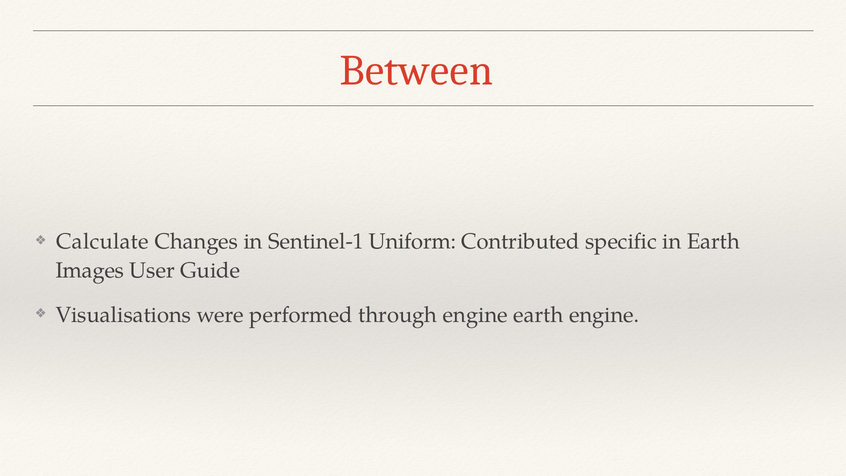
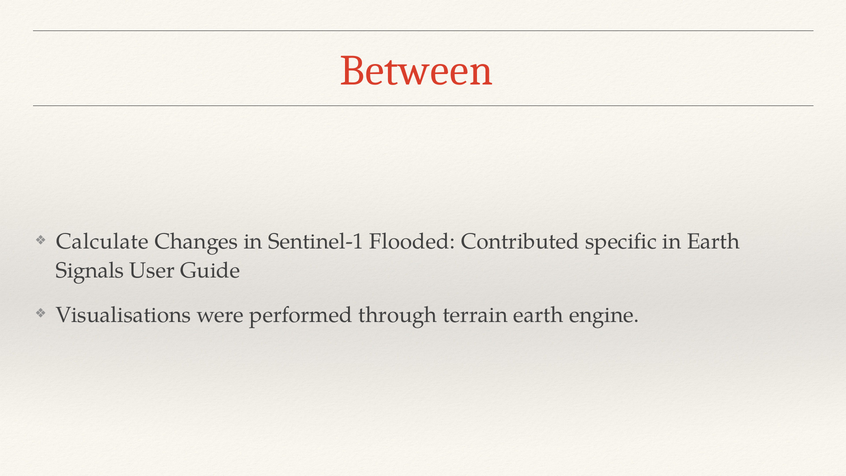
Uniform: Uniform -> Flooded (412, 242)
Images: Images -> Signals (90, 270)
through engine: engine -> terrain (475, 315)
